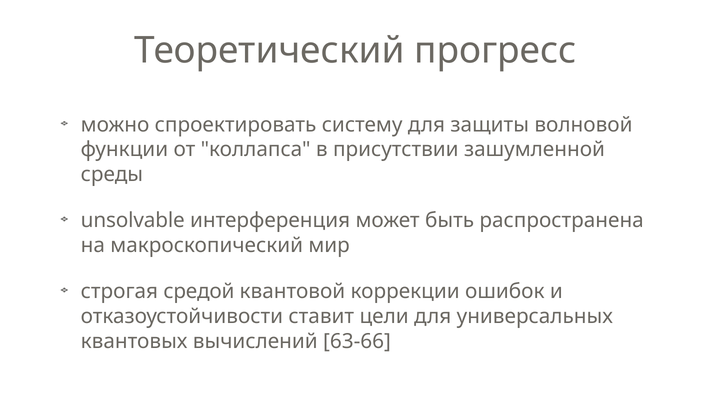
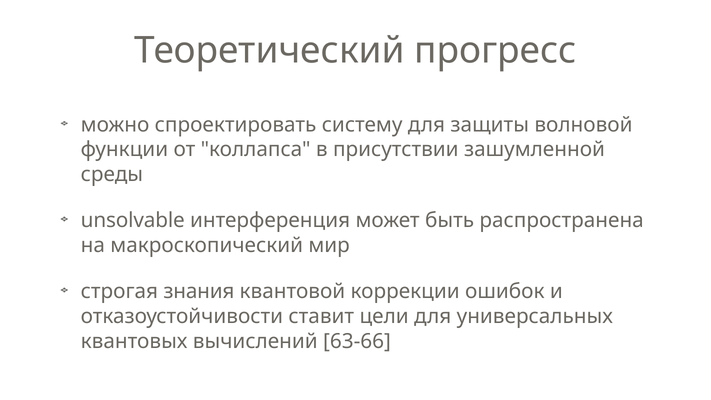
средой: средой -> знания (199, 291)
